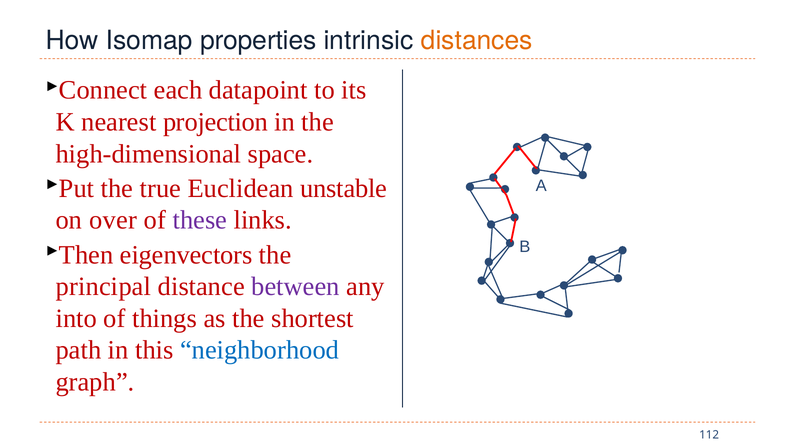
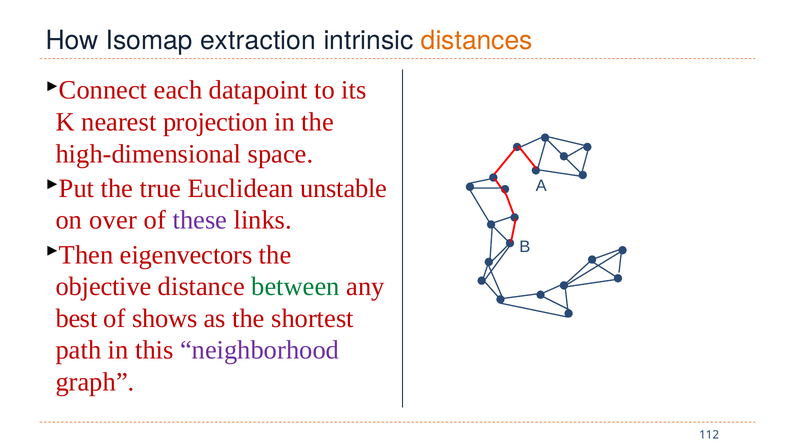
properties: properties -> extraction (258, 41)
principal: principal -> objective (104, 287)
between colour: purple -> green (296, 287)
into: into -> best (76, 319)
things: things -> shows (165, 319)
neighborhood colour: blue -> purple (260, 350)
